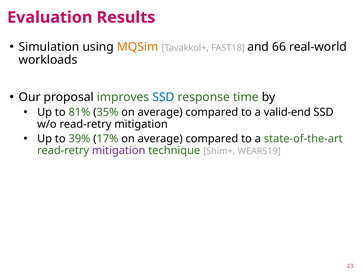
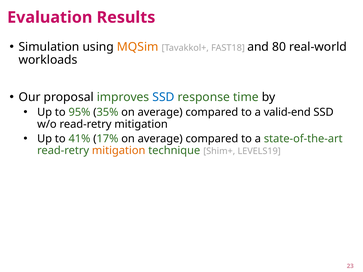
66: 66 -> 80 (279, 47)
81%: 81% -> 95% (79, 112)
39%: 39% -> 41% (79, 139)
mitigation colour: purple -> orange (119, 151)
WEARS19: WEARS19 -> LEVELS19 (259, 151)
